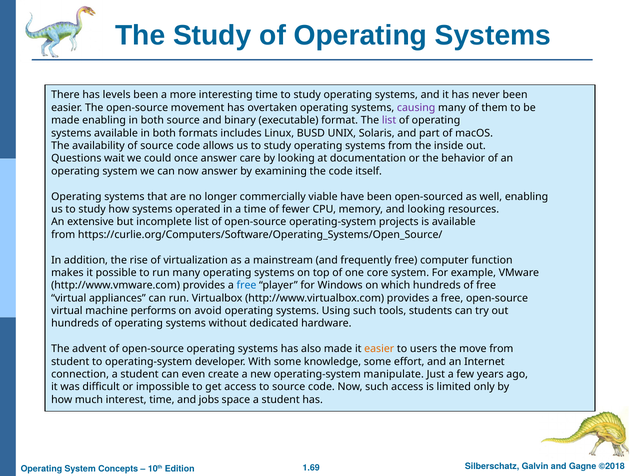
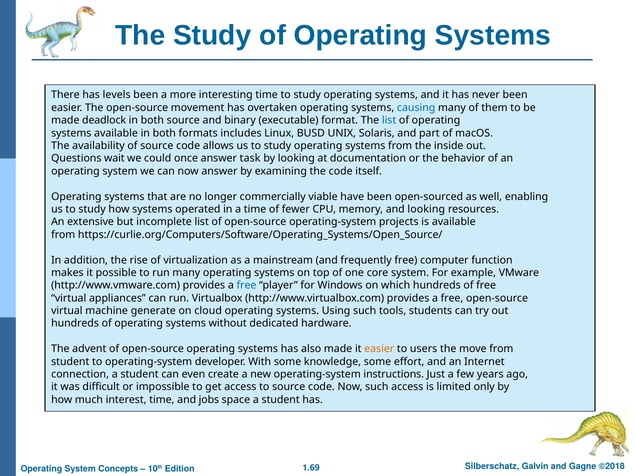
causing colour: purple -> blue (416, 108)
made enabling: enabling -> deadlock (104, 120)
list colour: purple -> blue (389, 120)
care: care -> task (250, 159)
performs: performs -> generate (153, 311)
avoid: avoid -> cloud (208, 311)
manipulate: manipulate -> instructions (394, 374)
